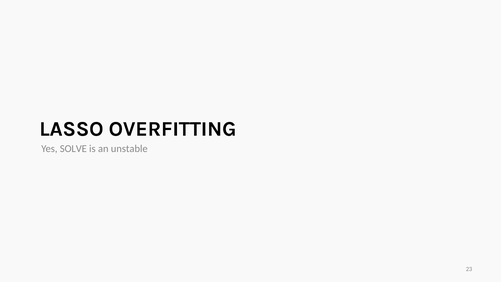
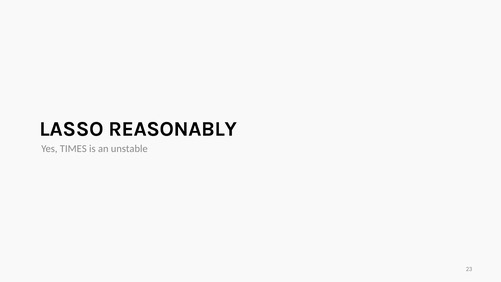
OVERFITTING: OVERFITTING -> REASONABLY (173, 129)
SOLVE: SOLVE -> TIMES (73, 149)
